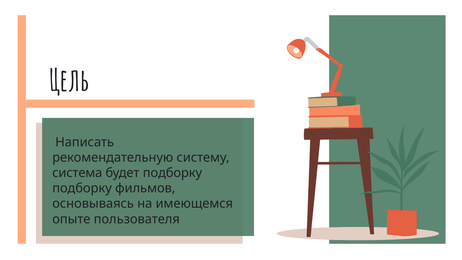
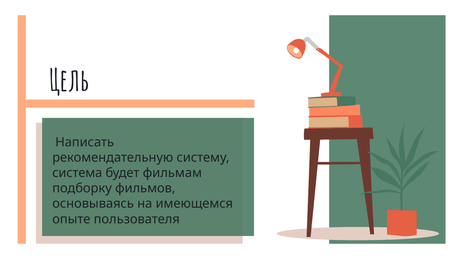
будет подборку: подборку -> фильмам (172, 173)
